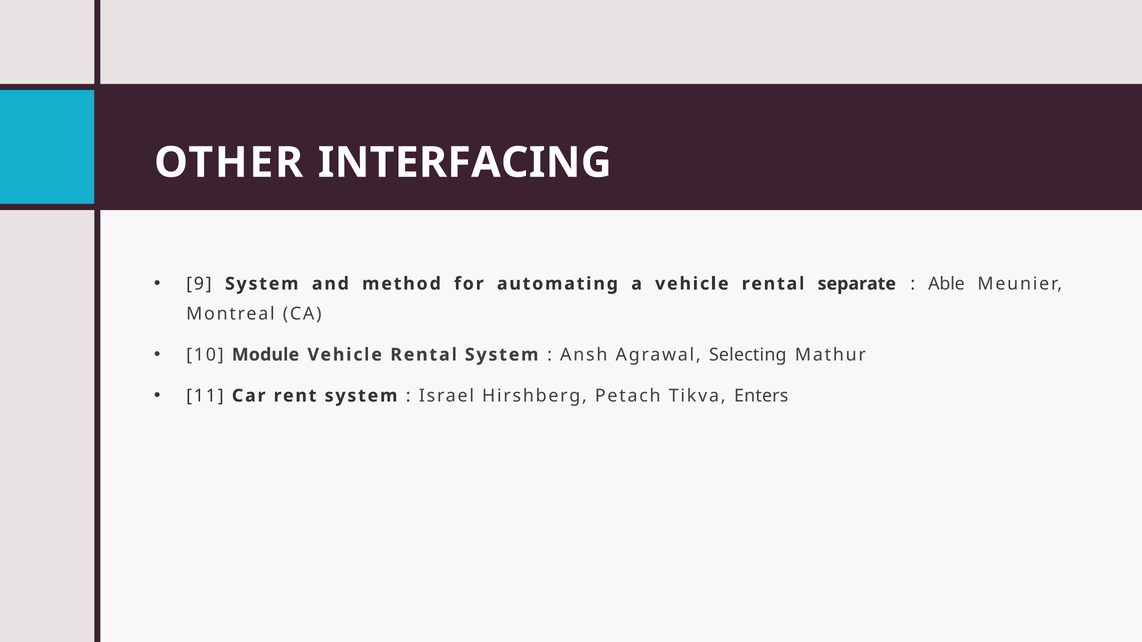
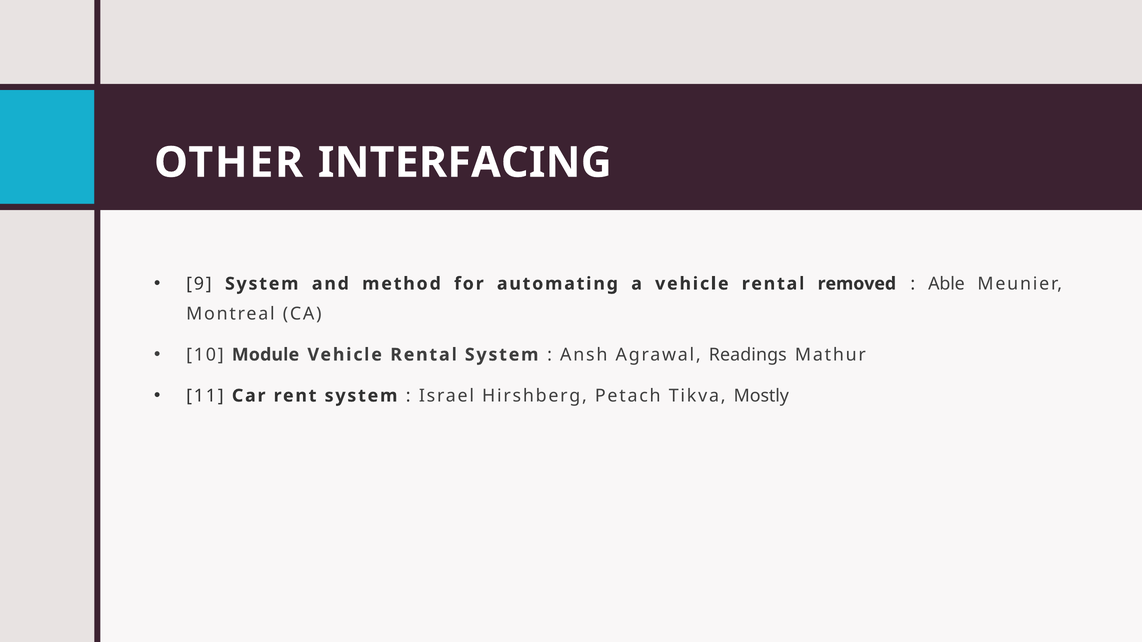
separate: separate -> removed (857, 284)
Selecting: Selecting -> Readings (748, 355)
Enters: Enters -> Mostly (761, 396)
